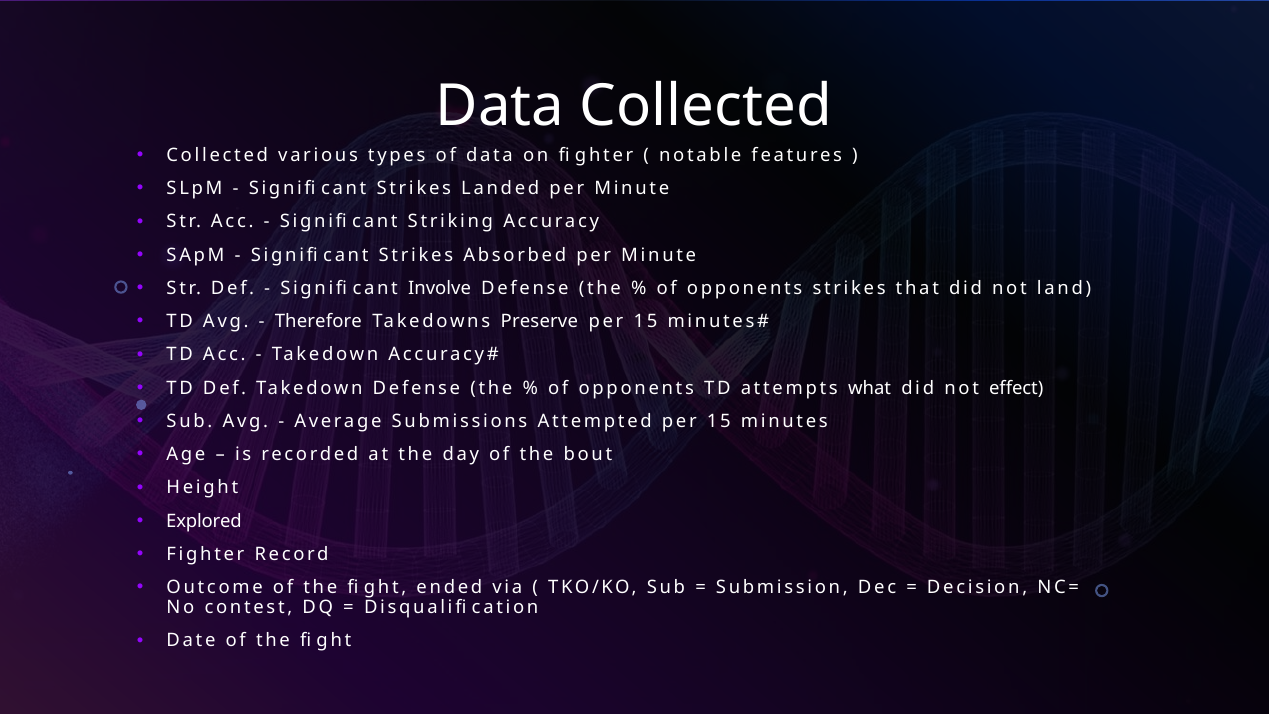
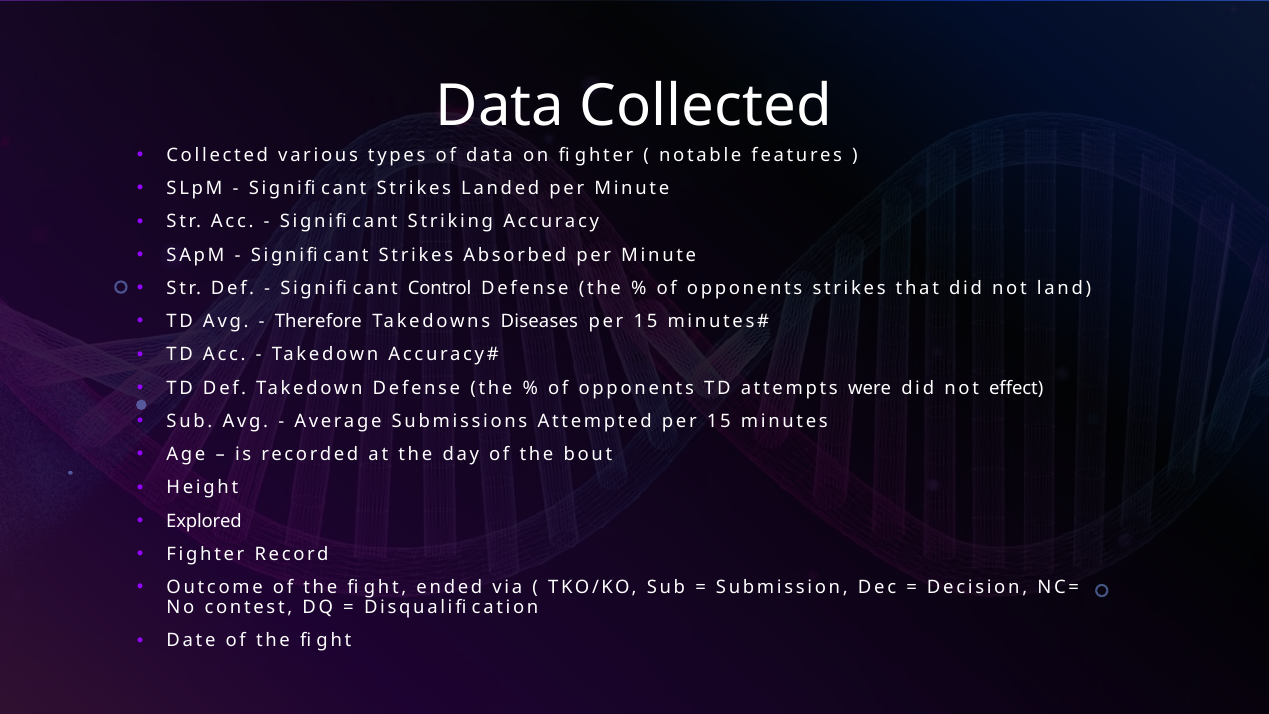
Involve: Involve -> Control (440, 288)
Preserve: Preserve -> Diseases (539, 321)
what: what -> were (870, 388)
